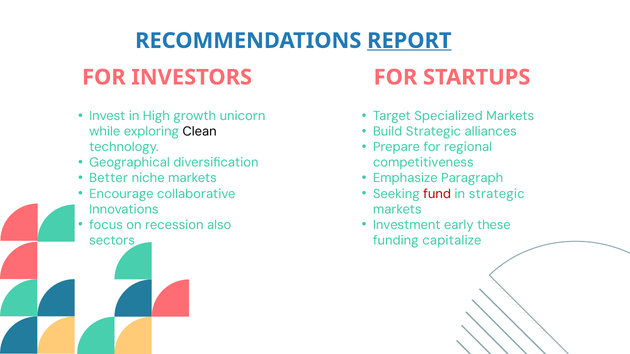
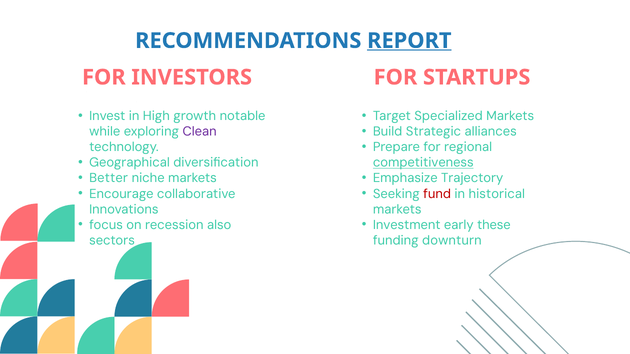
unicorn: unicorn -> notable (243, 116)
Clean colour: black -> purple (200, 132)
competitiveness underline: none -> present (423, 163)
Paragraph: Paragraph -> Trajectory (472, 178)
in strategic: strategic -> historical (497, 194)
capitalize: capitalize -> downturn (452, 241)
